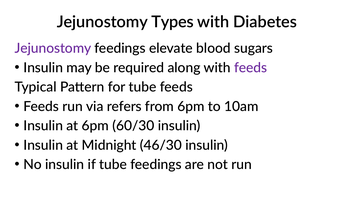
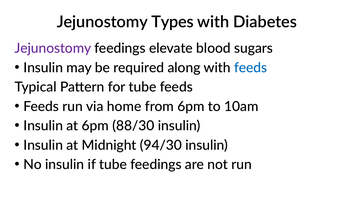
feeds colour: purple -> blue (251, 68)
refers: refers -> home (124, 106)
60/30: 60/30 -> 88/30 (133, 126)
46/30: 46/30 -> 94/30 (161, 145)
